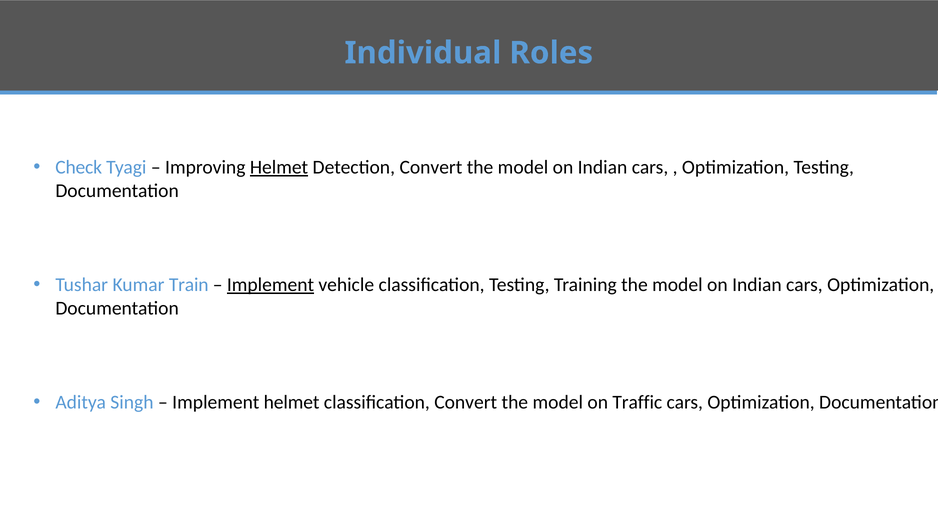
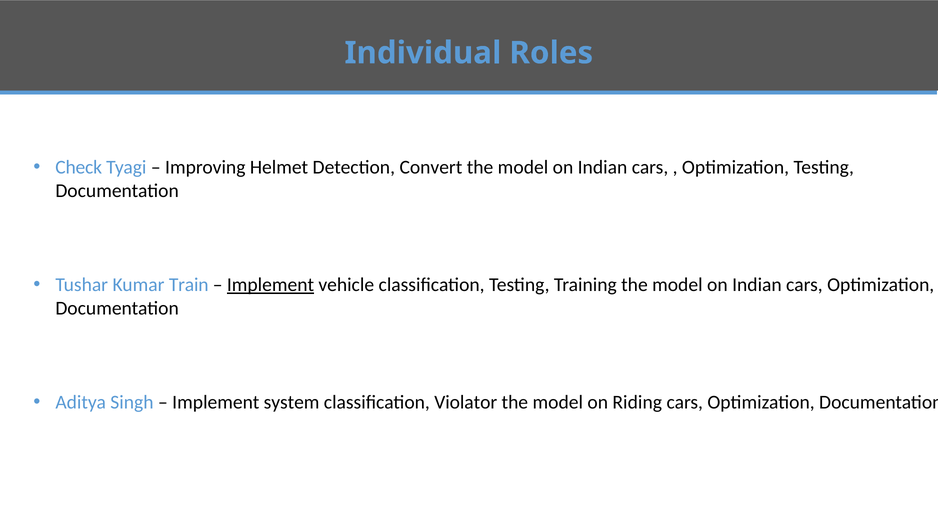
Helmet underline: present -> none (279, 167)
Implement helmet: helmet -> system (292, 402)
classification Convert: Convert -> Violator (466, 402)
Traffic: Traffic -> Riding (637, 402)
